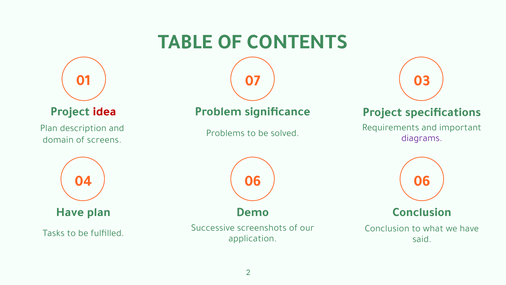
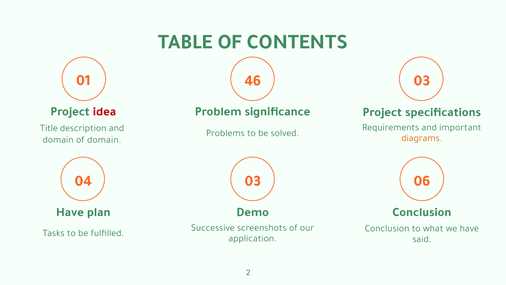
07: 07 -> 46 (253, 80)
Plan: Plan -> Title (49, 128)
diagrams colour: purple -> orange (422, 138)
of screens: screens -> domain (104, 140)
04 06: 06 -> 03 (253, 180)
